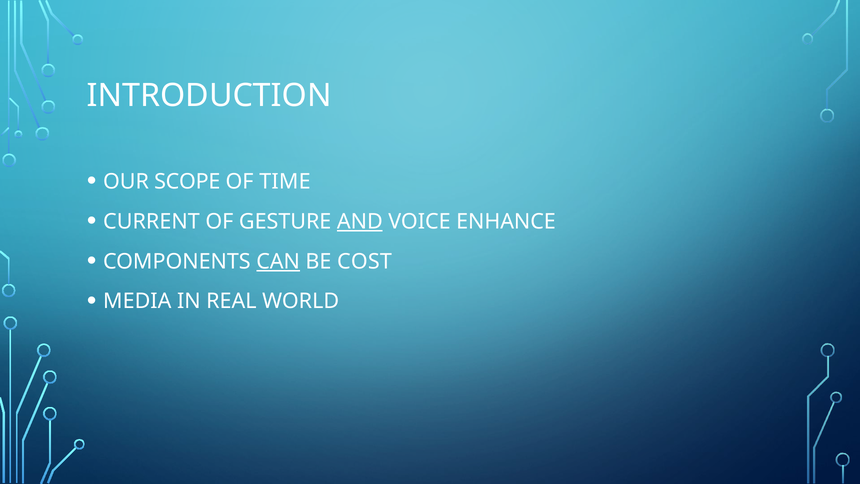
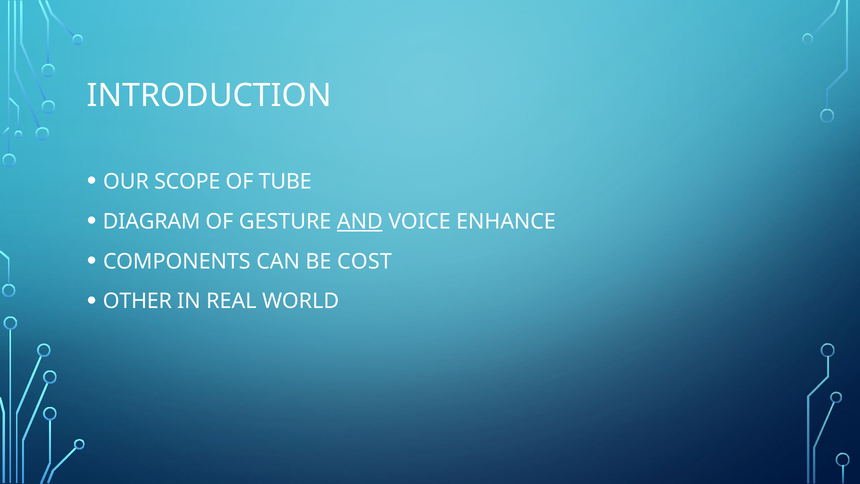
TIME: TIME -> TUBE (285, 181)
CURRENT: CURRENT -> DIAGRAM (152, 221)
CAN underline: present -> none (278, 261)
MEDIA: MEDIA -> OTHER (137, 301)
